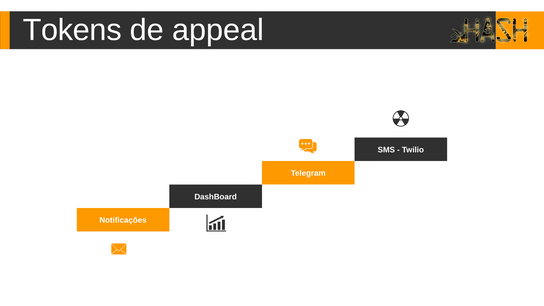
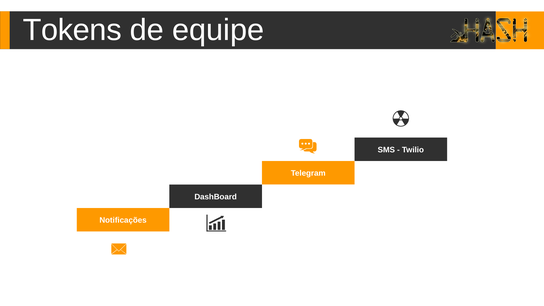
appeal: appeal -> equipe (218, 30)
